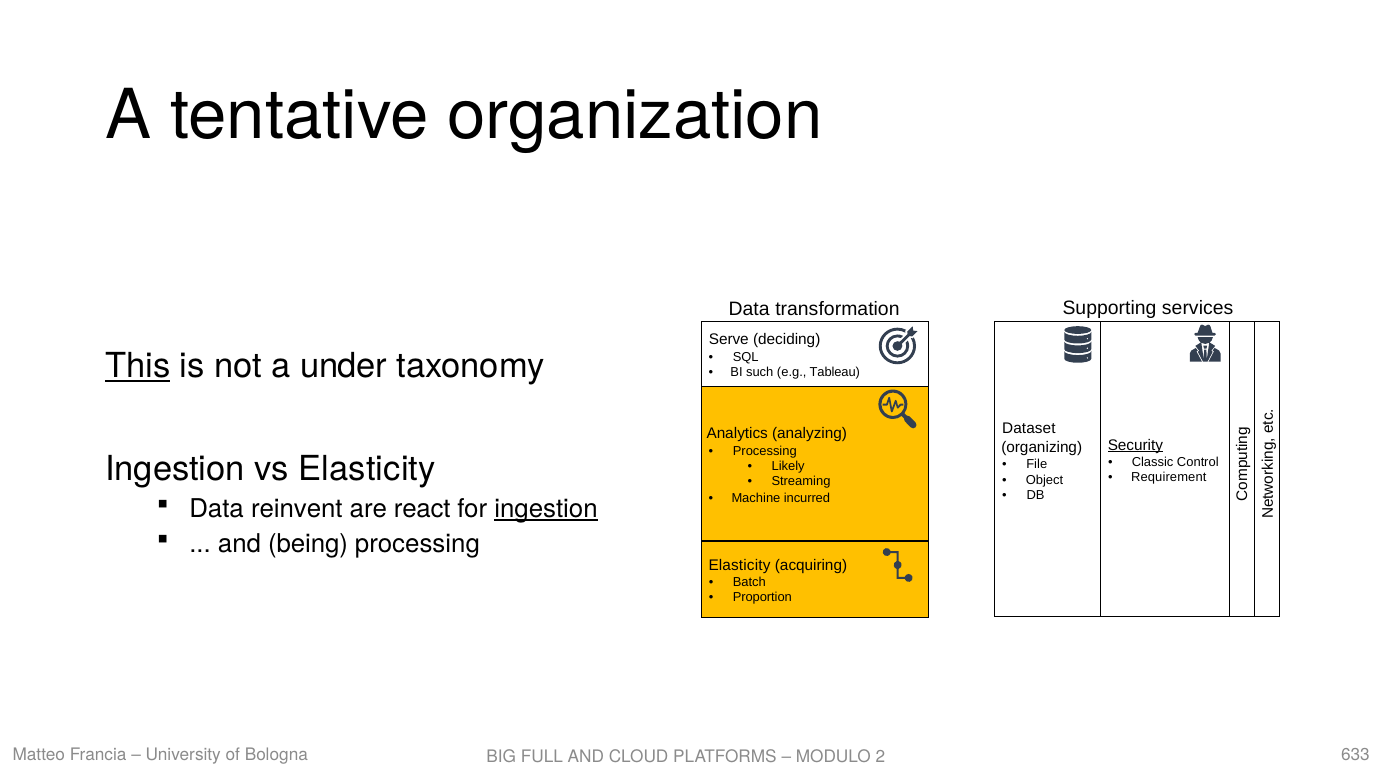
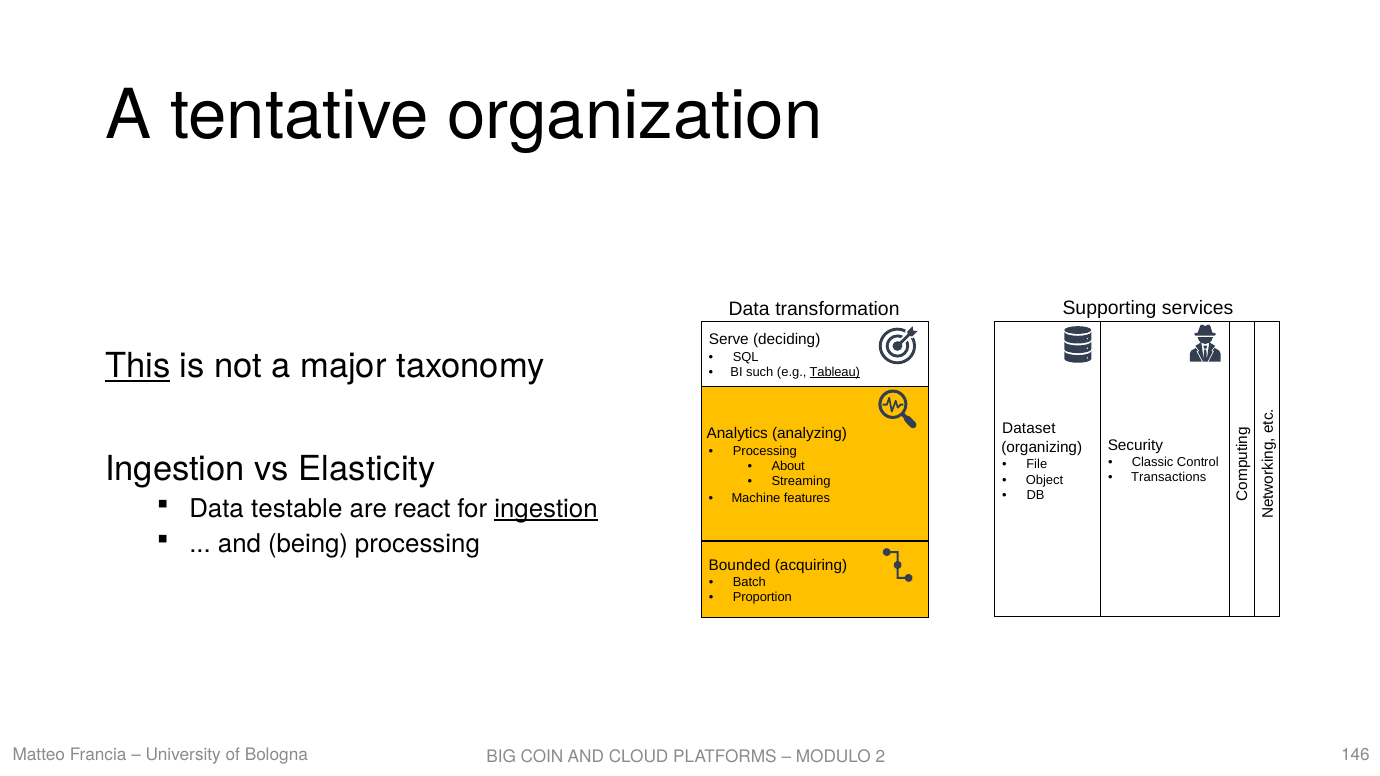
under: under -> major (343, 366)
Tableau underline: none -> present (835, 372)
Security underline: present -> none (1135, 445)
Likely: Likely -> About (788, 466)
Requirement: Requirement -> Transactions (1169, 478)
incurred: incurred -> features (807, 498)
reinvent: reinvent -> testable (297, 509)
Elasticity: Elasticity -> Bounded (740, 565)
633: 633 -> 146 (1355, 755)
FULL: FULL -> COIN (542, 757)
